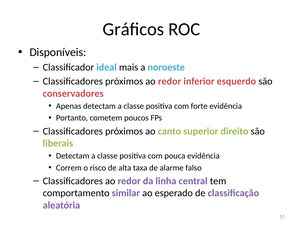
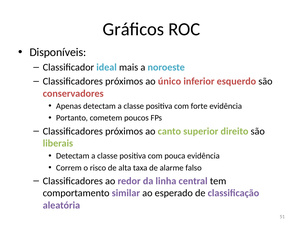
próximos ao redor: redor -> único (170, 82)
